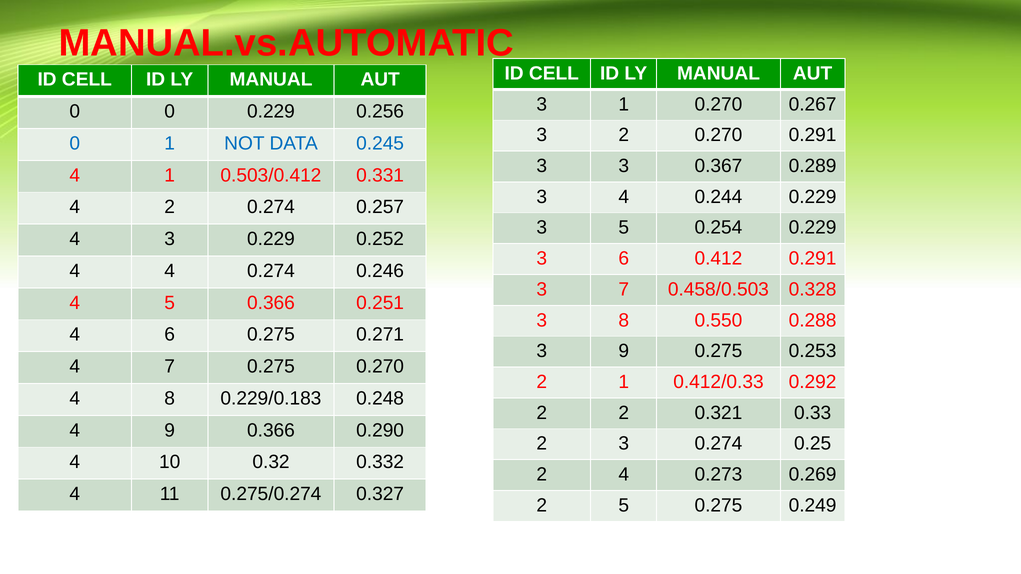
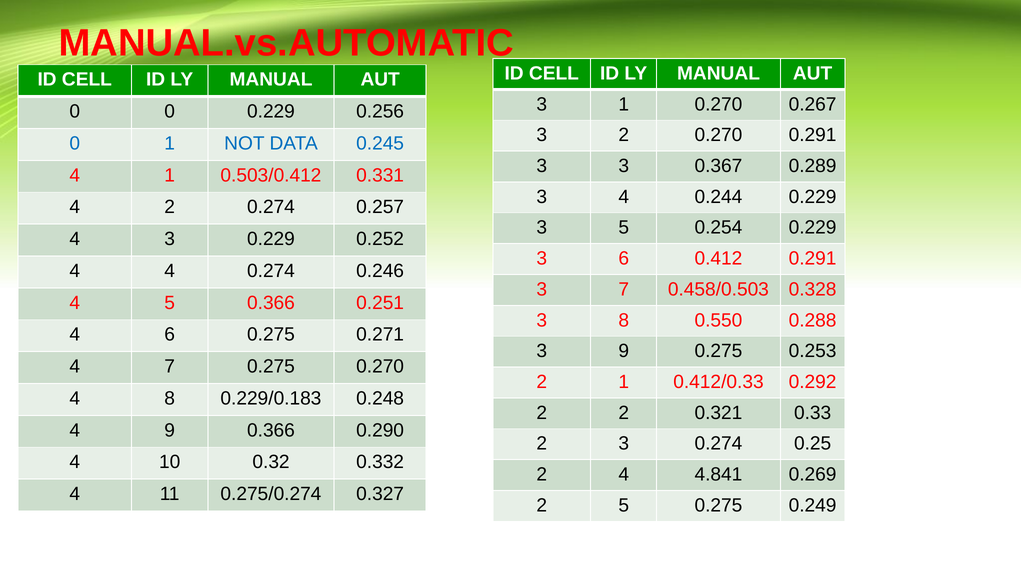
0.273: 0.273 -> 4.841 (718, 475)
